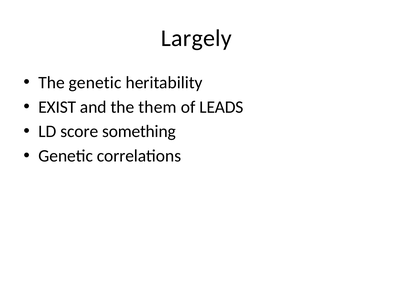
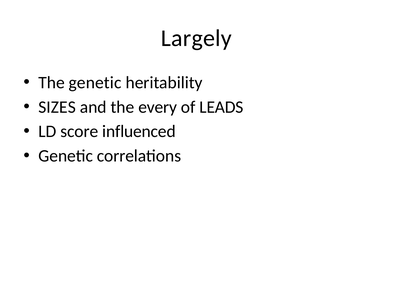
EXIST: EXIST -> SIZES (57, 107)
them: them -> every (158, 107)
something: something -> influenced (139, 131)
